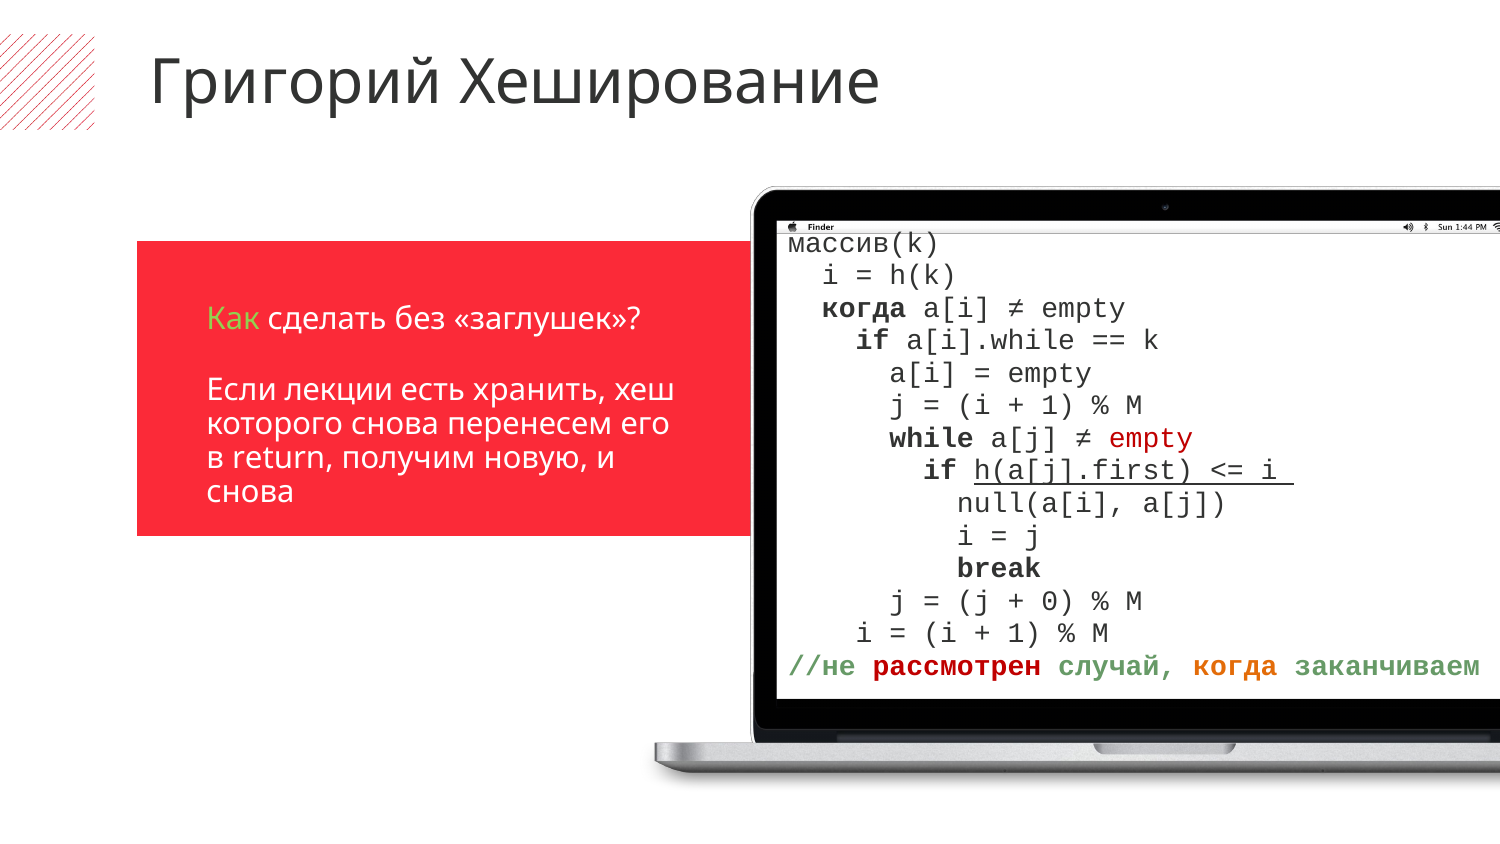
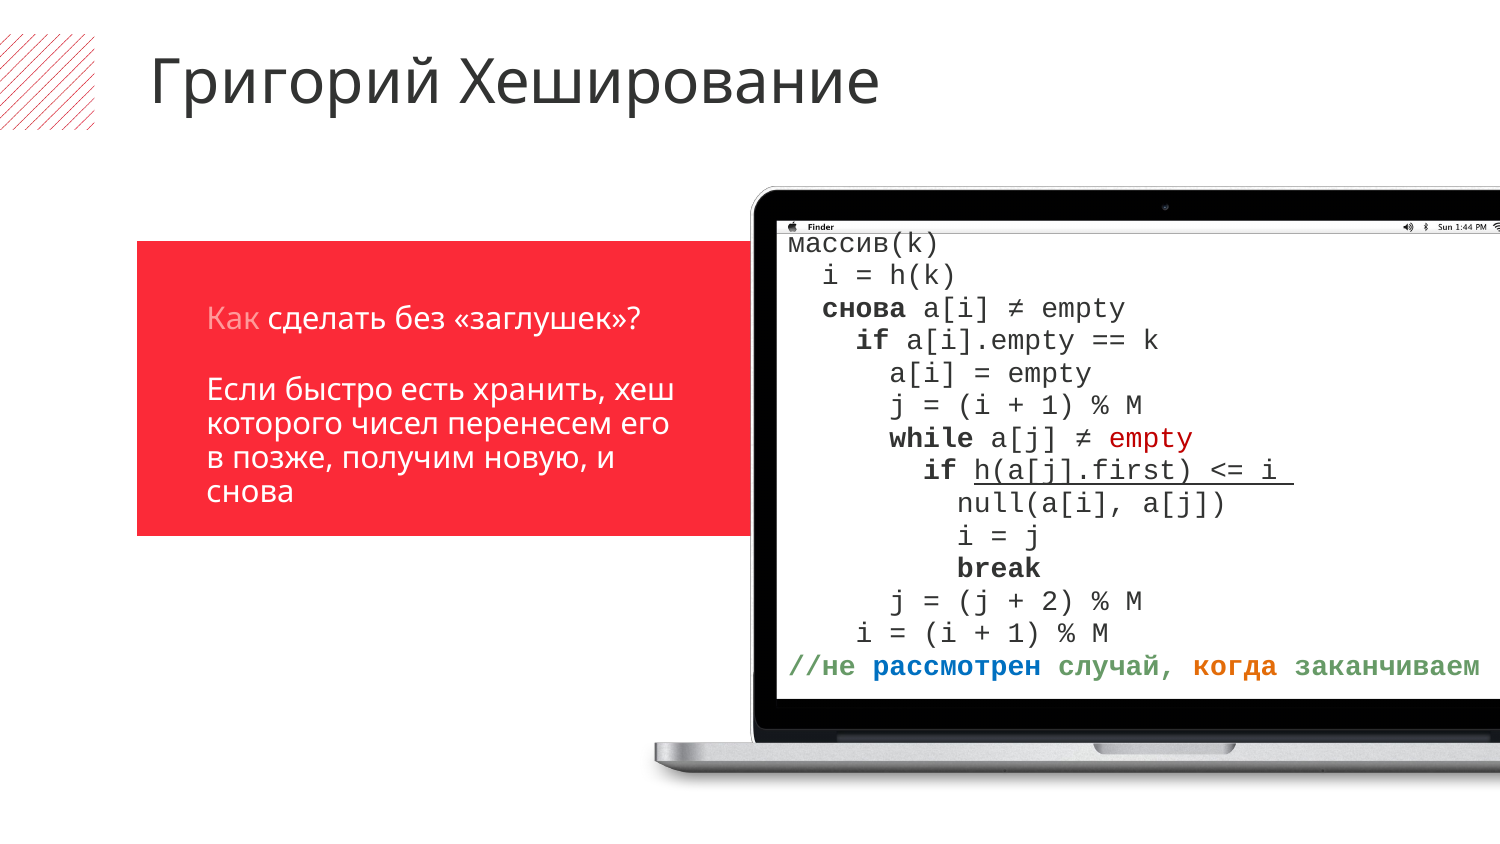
когда: когда -> снова (864, 308)
Как colour: light green -> pink (233, 319)
a[i].while: a[i].while -> a[i].empty (991, 341)
лекции: лекции -> быстро (339, 390)
которого снова: снова -> чисел (395, 424)
return: return -> позже (283, 458)
0: 0 -> 2 (1058, 601)
рассмотрен colour: red -> blue (957, 666)
